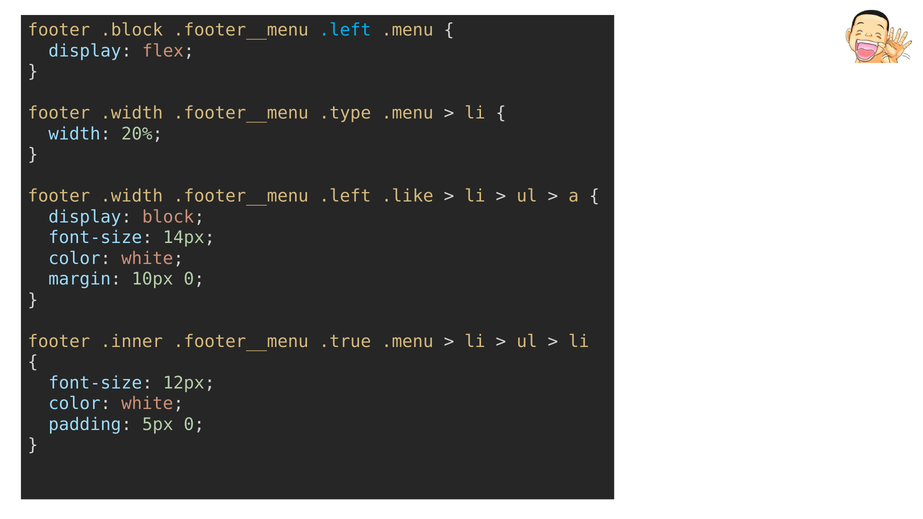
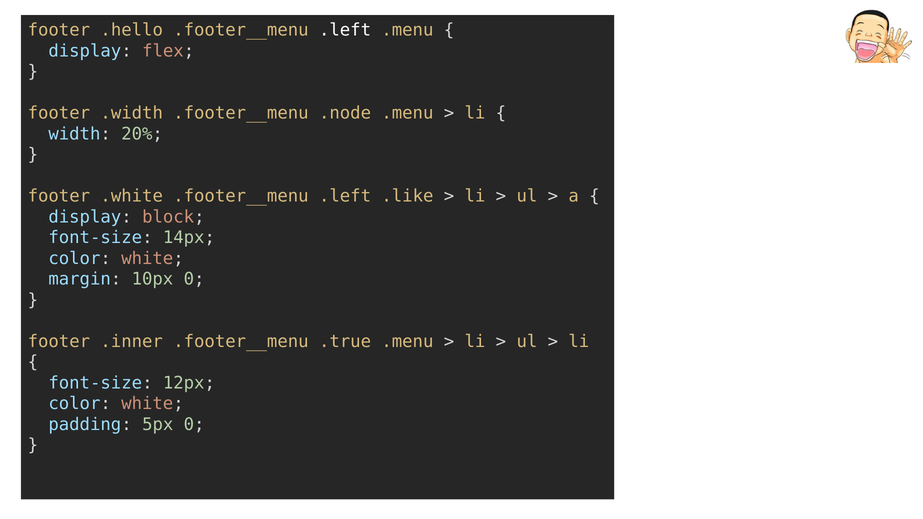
.block: .block -> .hello (132, 30)
.left colour: light blue -> white (345, 30)
.type: .type -> .node (345, 113)
.width: .width -> .white (132, 196)
